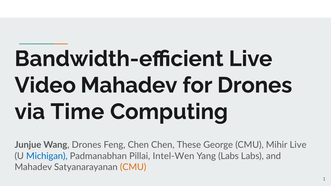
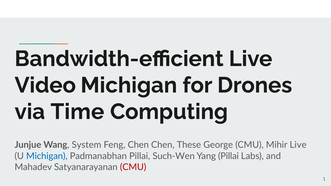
Video Mahadev: Mahadev -> Michigan (129, 85)
Wang Drones: Drones -> System (86, 145)
Intel-Wen: Intel-Wen -> Such-Wen (174, 156)
Yang Labs: Labs -> Pillai (228, 156)
CMU colour: orange -> red (133, 167)
